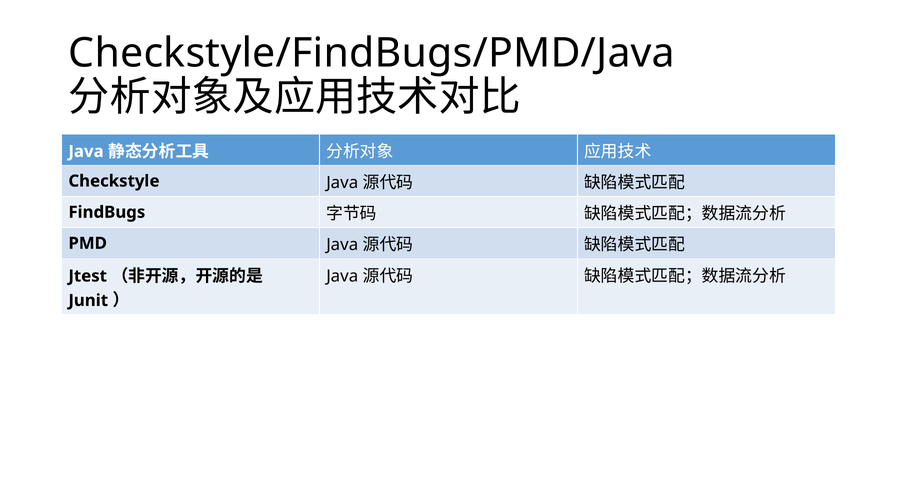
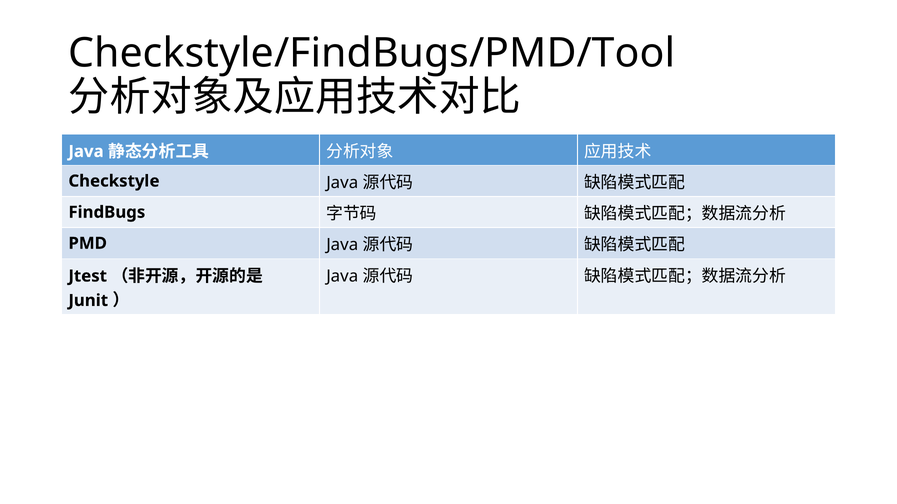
Checkstyle/FindBugs/PMD/Java: Checkstyle/FindBugs/PMD/Java -> Checkstyle/FindBugs/PMD/Tool (372, 53)
